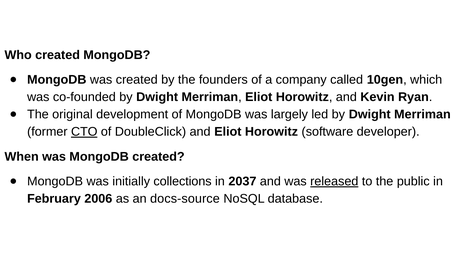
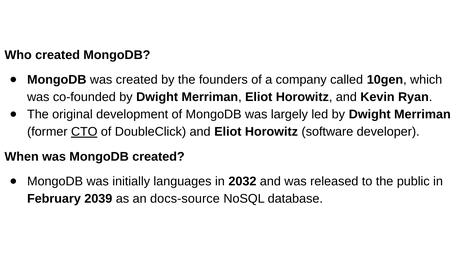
collections: collections -> languages (182, 182)
2037: 2037 -> 2032 (242, 182)
released underline: present -> none (334, 182)
2006: 2006 -> 2039 (98, 199)
